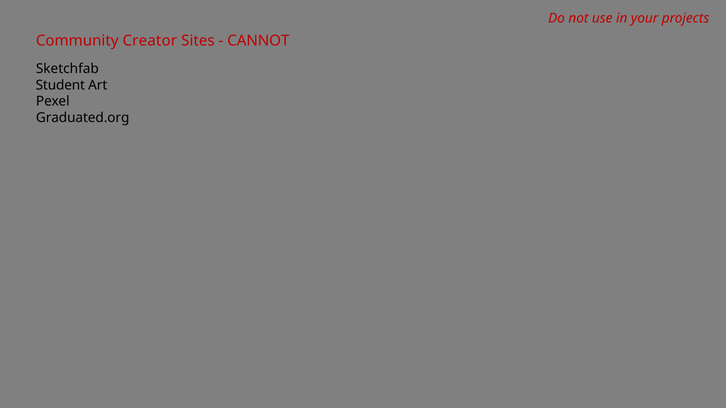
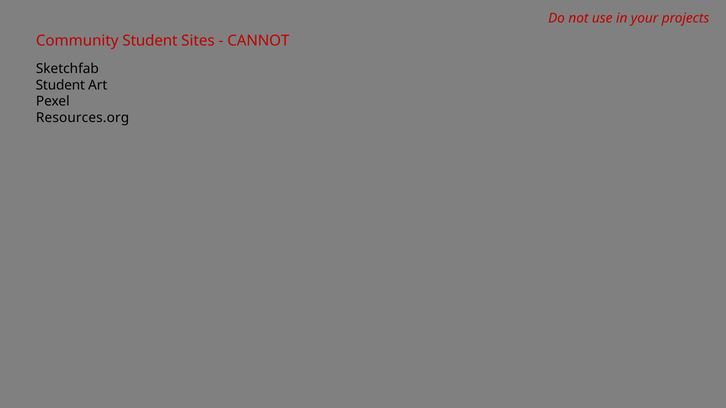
Community Creator: Creator -> Student (150, 41)
Graduated.org: Graduated.org -> Resources.org (83, 118)
